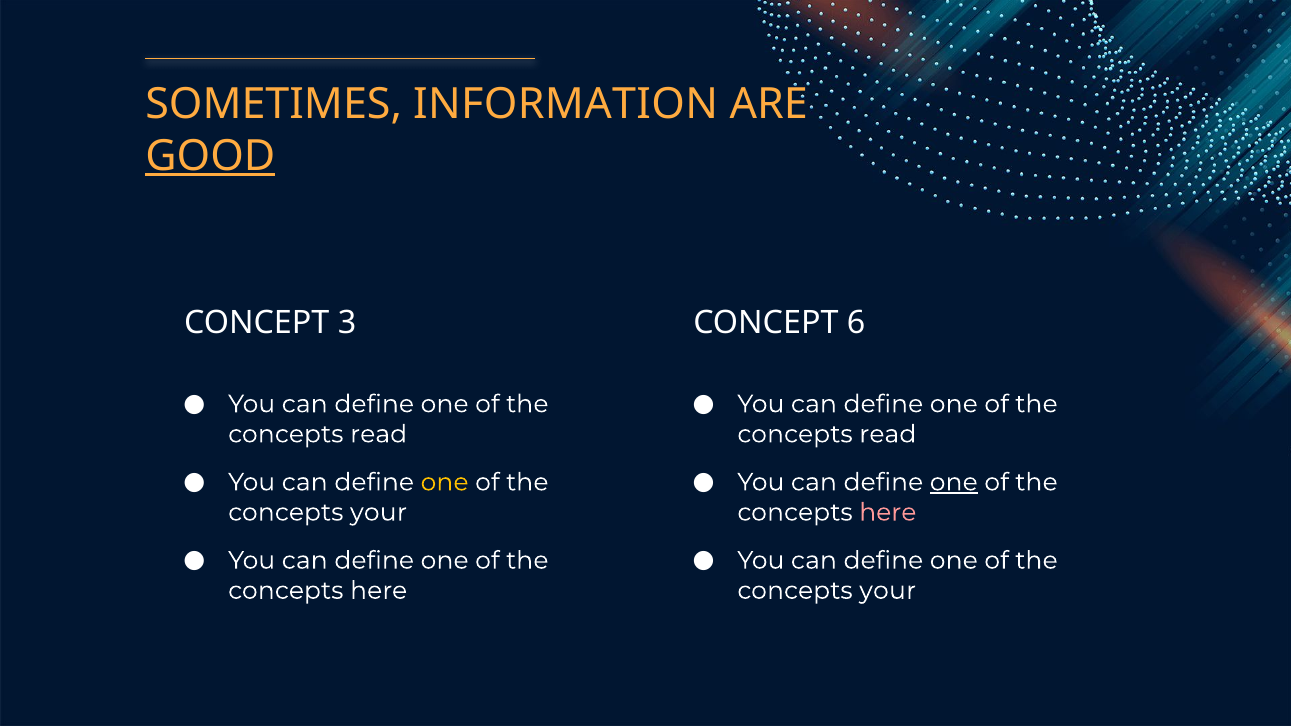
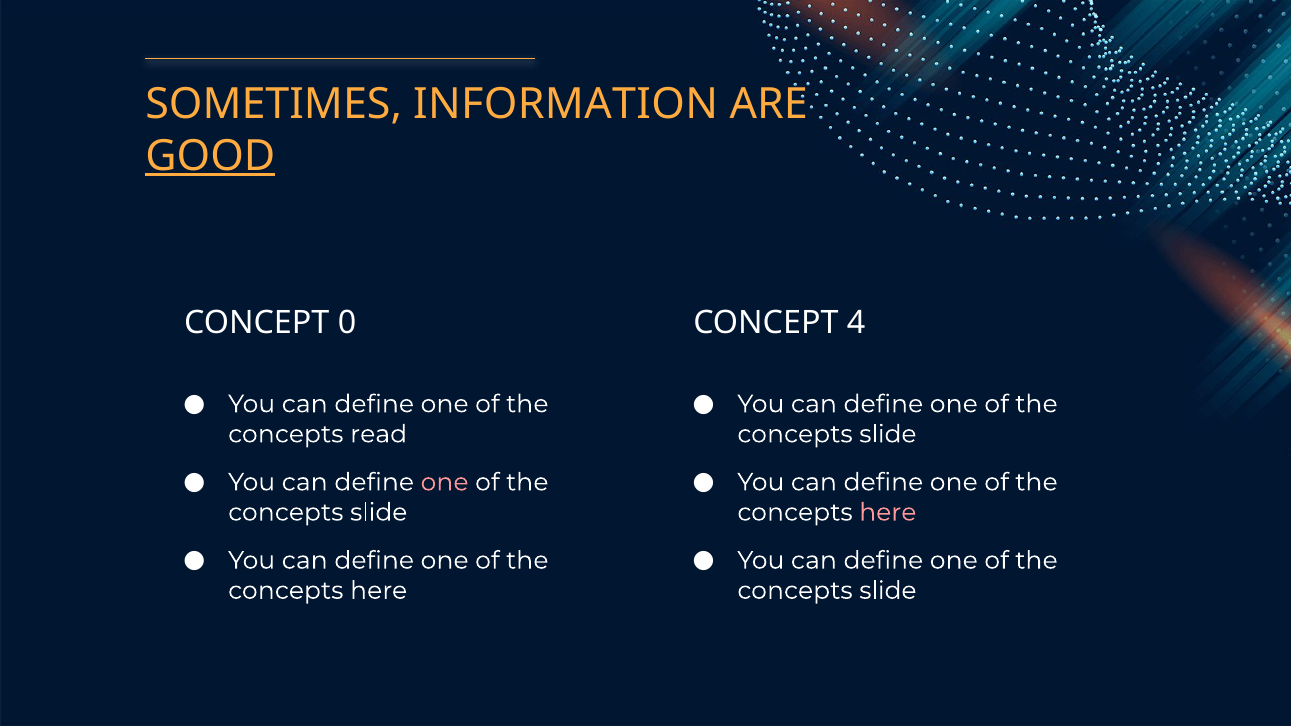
3: 3 -> 0 (347, 323)
6: 6 -> 4 (856, 323)
read: read -> slide (888, 434)
one colour: yellow -> pink (445, 482)
one underline: present -> none (954, 482)
your: your -> slide (379, 512)
your: your -> slide (888, 591)
